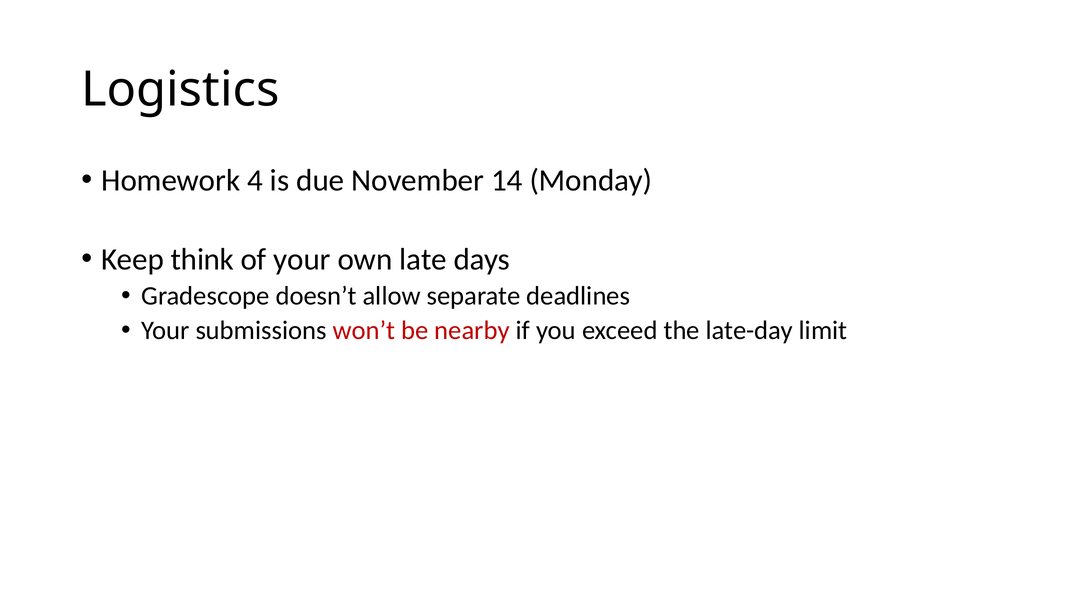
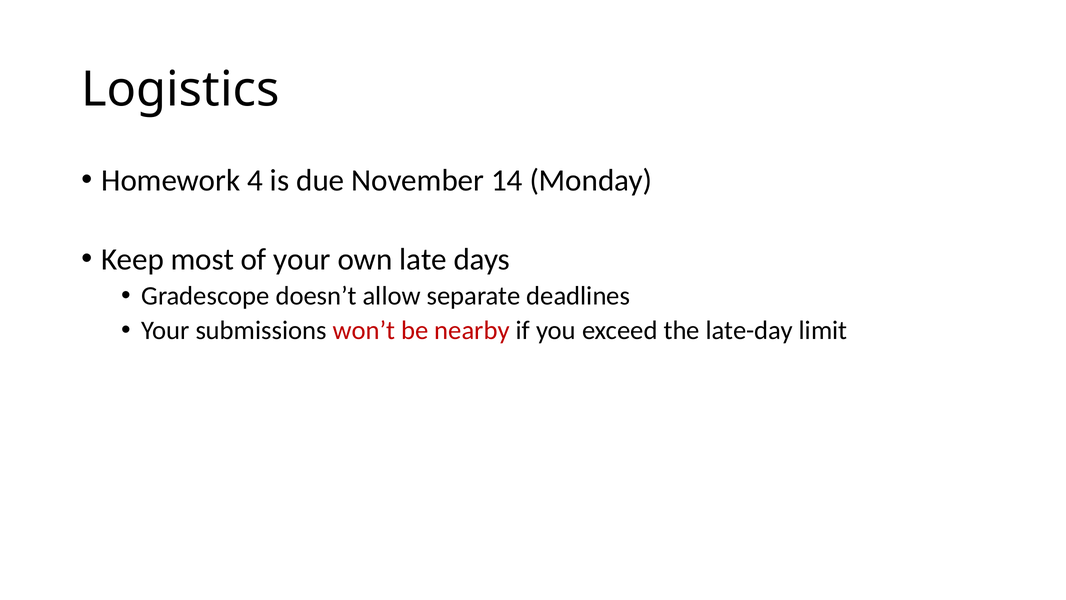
think: think -> most (202, 259)
